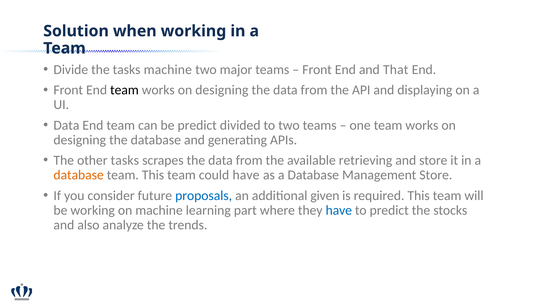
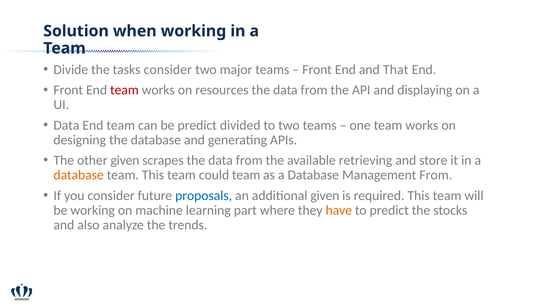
tasks machine: machine -> consider (168, 70)
team colour: black -> red (124, 90)
designing: designing -> resources (222, 90)
other tasks: tasks -> given (125, 160)
could have: have -> team (246, 175)
Management Store: Store -> From (436, 175)
have colour: blue -> orange (339, 210)
